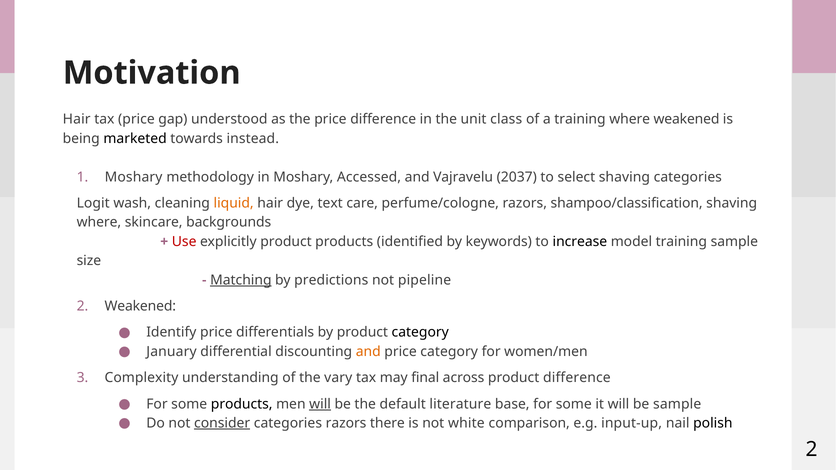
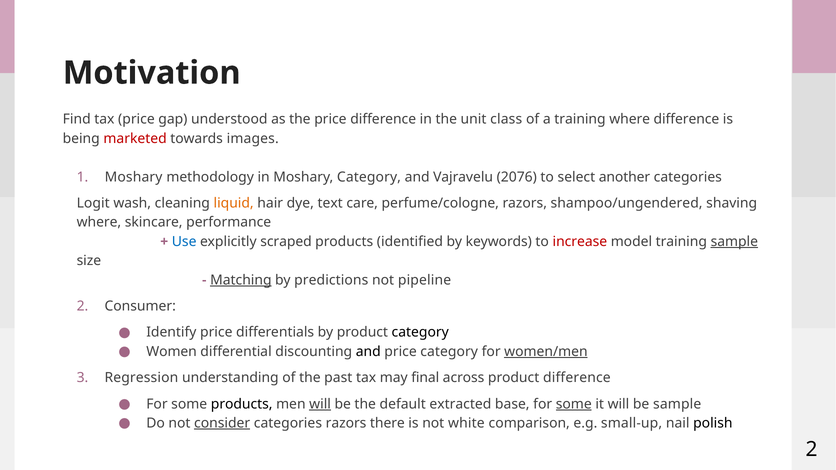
Hair: Hair -> Find (77, 119)
where weakened: weakened -> difference (686, 119)
marketed colour: black -> red (135, 139)
instead: instead -> images (253, 139)
Moshary Accessed: Accessed -> Category (369, 177)
2037: 2037 -> 2076 (517, 177)
select shaving: shaving -> another (624, 177)
shampoo/classification: shampoo/classification -> shampoo/ungendered (627, 203)
backgrounds: backgrounds -> performance (229, 222)
Use colour: red -> blue (184, 242)
explicitly product: product -> scraped (286, 242)
increase colour: black -> red (580, 242)
sample underline: none -> present (734, 242)
2 Weakened: Weakened -> Consumer (140, 306)
January: January -> Women (172, 352)
and colour: orange -> black (368, 352)
women/men underline: none -> present (546, 352)
Complexity: Complexity -> Regression (141, 378)
vary: vary -> past (338, 378)
literature: literature -> extracted (460, 404)
some underline: none -> present (574, 404)
input-up: input-up -> small-up (632, 423)
